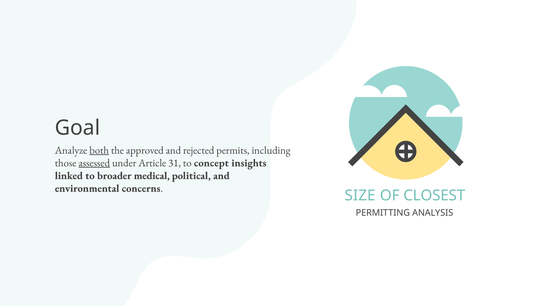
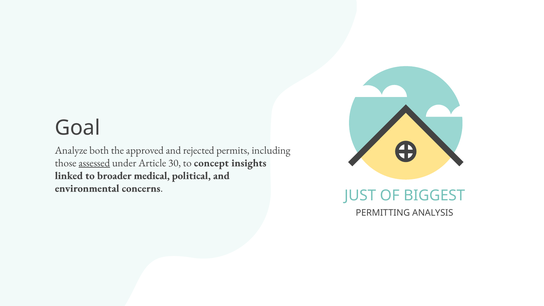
both underline: present -> none (99, 150)
31: 31 -> 30 (175, 163)
SIZE: SIZE -> JUST (360, 195)
CLOSEST: CLOSEST -> BIGGEST (434, 195)
